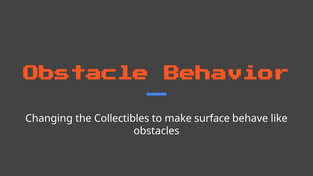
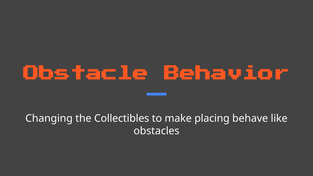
surface: surface -> placing (212, 118)
